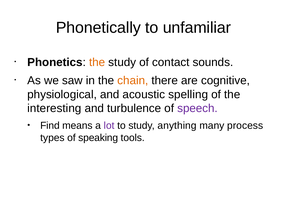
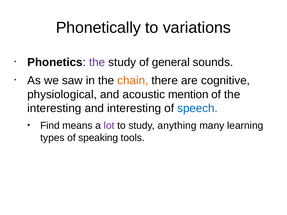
unfamiliar: unfamiliar -> variations (197, 28)
the colour: orange -> purple (97, 62)
contact: contact -> general (171, 62)
spelling: spelling -> mention (188, 95)
and turbulence: turbulence -> interesting (134, 108)
speech colour: purple -> blue (198, 108)
process: process -> learning (245, 126)
